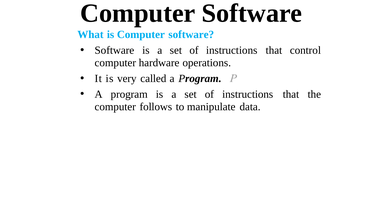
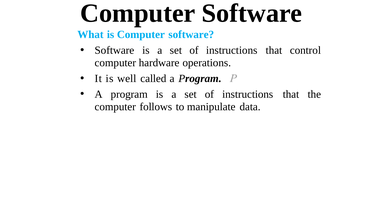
very: very -> well (127, 78)
